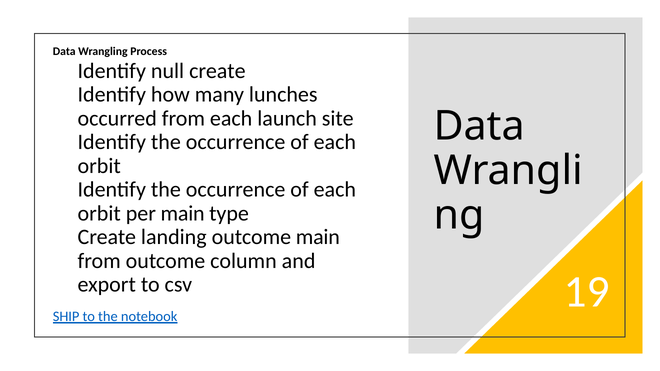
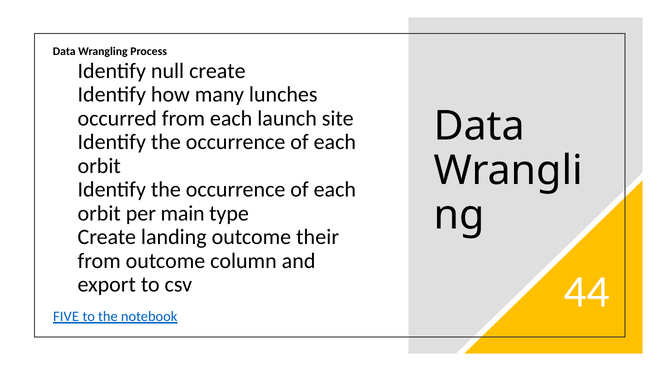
outcome main: main -> their (318, 237)
SHIP: SHIP -> FIVE (66, 317)
19: 19 -> 44 (587, 292)
